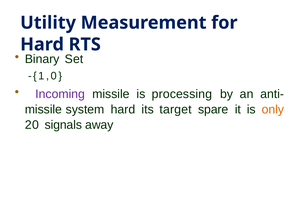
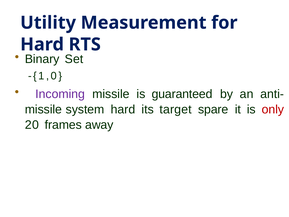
processing: processing -> guaranteed (182, 94)
only colour: orange -> red (273, 109)
signals: signals -> frames (63, 125)
